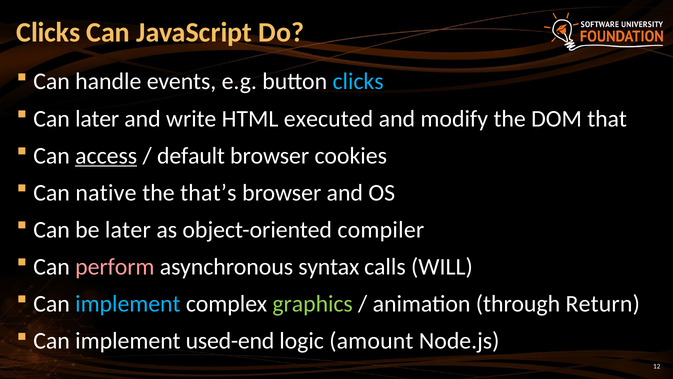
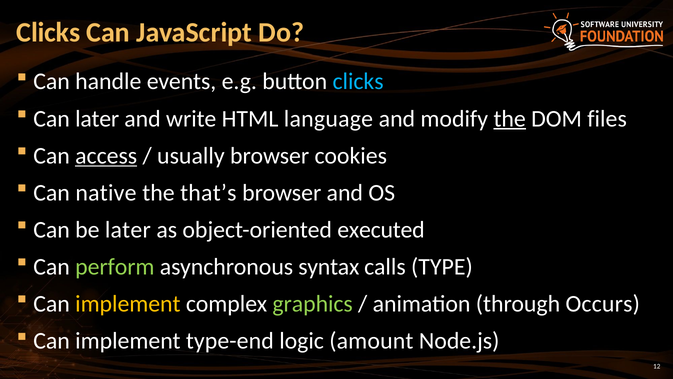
executed: executed -> language (328, 119)
the underline: none -> present (510, 119)
that: that -> files (607, 119)
default: default -> usually (191, 156)
compiler: compiler -> executed (381, 230)
perform colour: pink -> light green (115, 267)
WILL: WILL -> TYPE (442, 267)
implement colour: light blue -> yellow (128, 304)
Return: Return -> Occurs (603, 304)
used-end: used-end -> type-end (230, 341)
